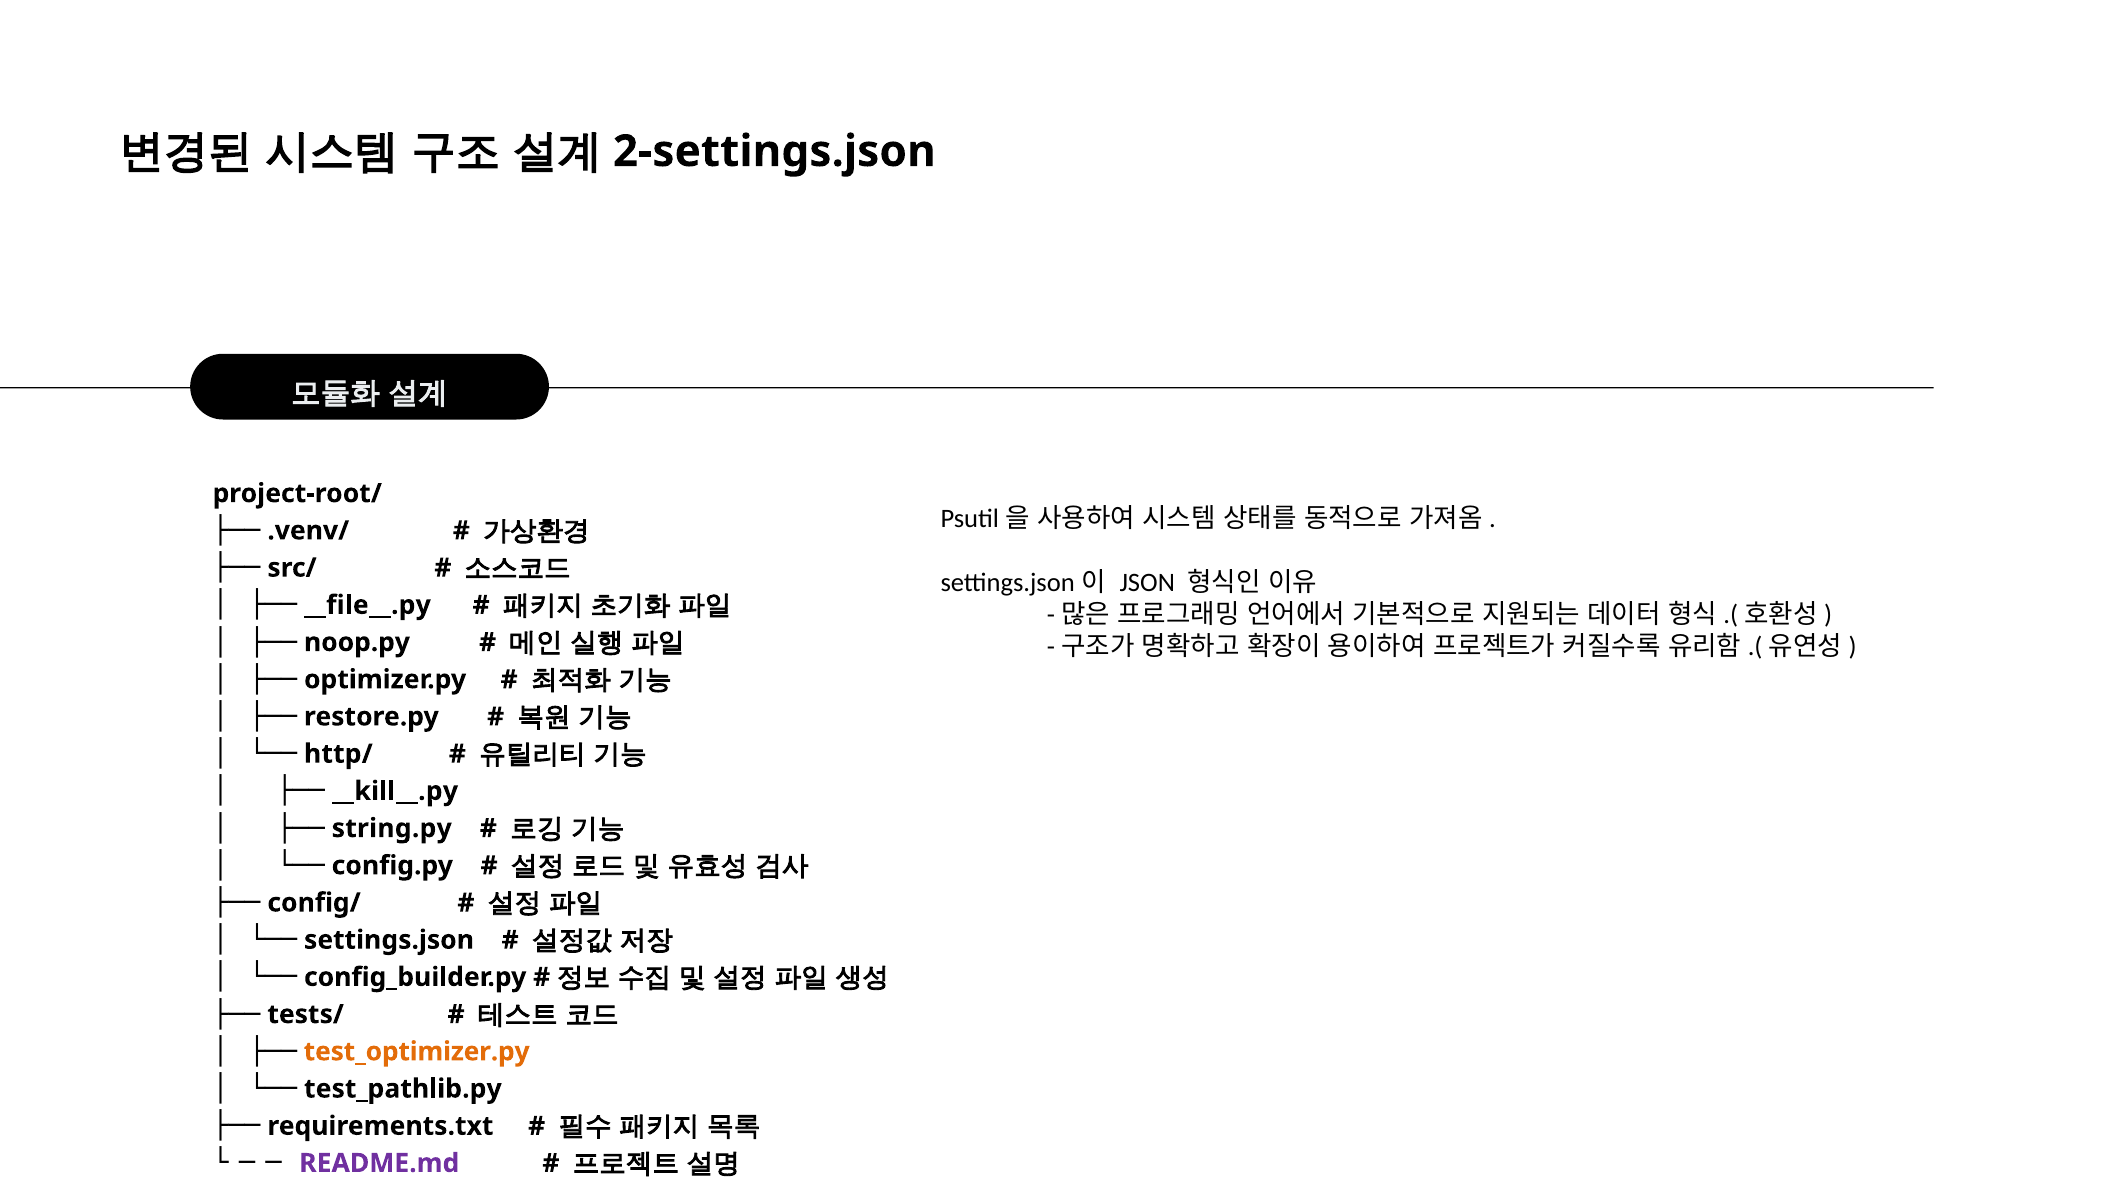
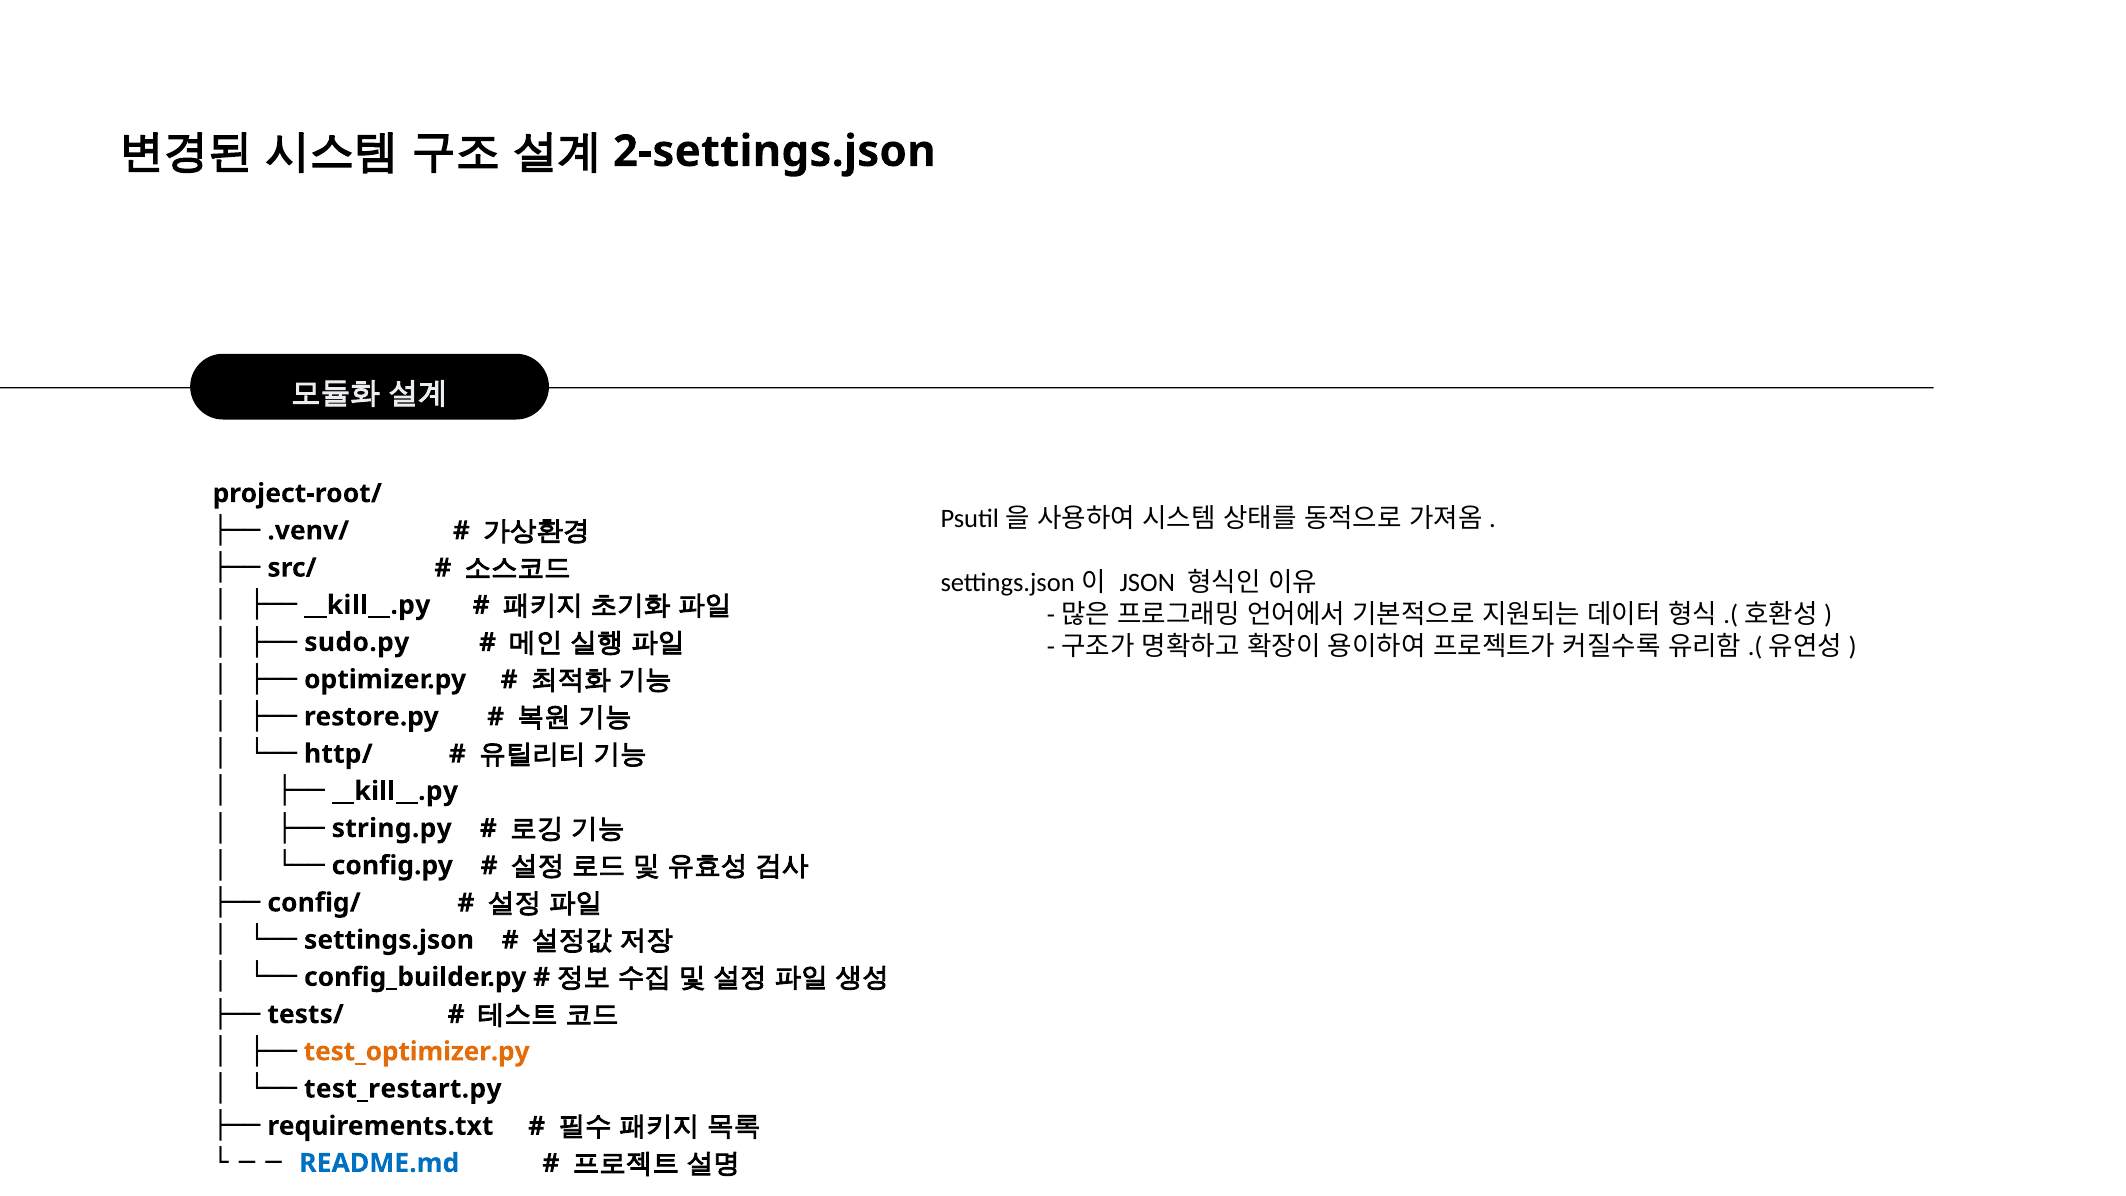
__file__.py: __file__.py -> __kill__.py (367, 605)
noop.py: noop.py -> sudo.py (357, 642)
test_pathlib.py: test_pathlib.py -> test_restart.py (403, 1089)
README.md colour: purple -> blue (379, 1163)
